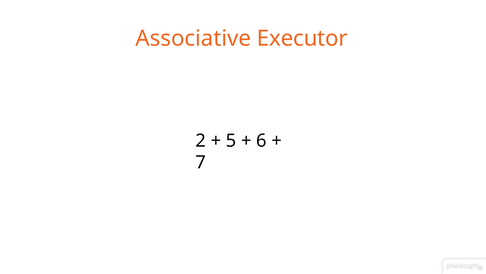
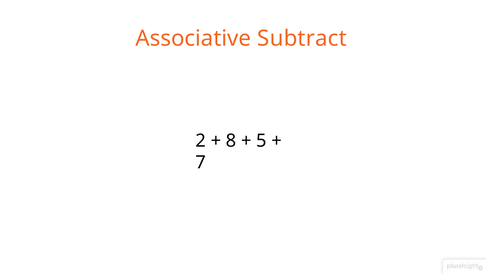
Executor: Executor -> Subtract (302, 38)
5: 5 -> 8 (231, 140)
6: 6 -> 5 (261, 140)
